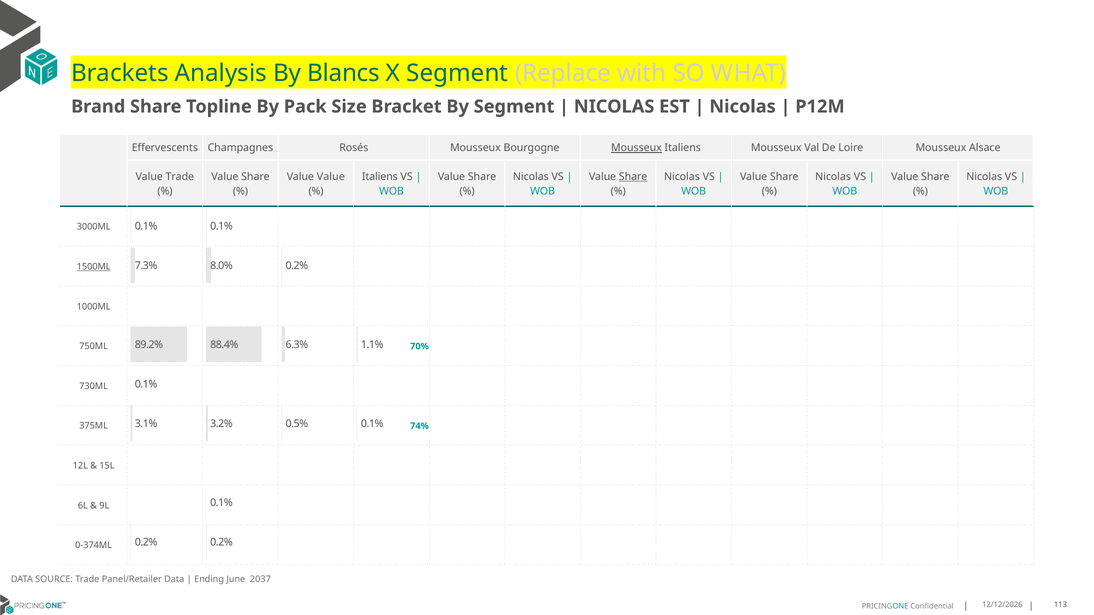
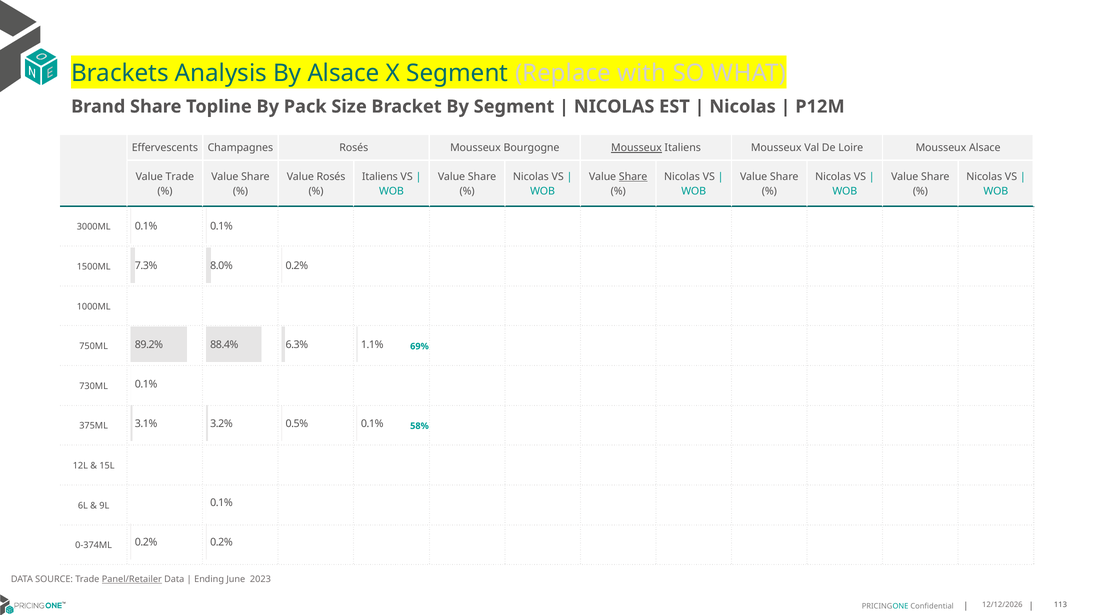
By Blancs: Blancs -> Alsace (344, 74)
Value Value: Value -> Rosés (331, 177)
1500ML underline: present -> none (94, 267)
70%: 70% -> 69% (419, 347)
74%: 74% -> 58% (419, 426)
Panel/Retailer underline: none -> present (132, 580)
2037: 2037 -> 2023 (260, 580)
